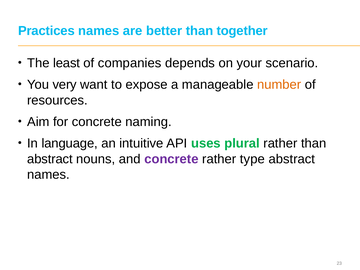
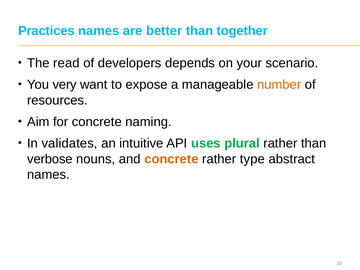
least: least -> read (66, 63)
companies: companies -> developers (130, 63)
language: language -> validates (70, 143)
abstract: abstract -> verbose (50, 159)
concrete colour: purple -> orange (171, 159)
